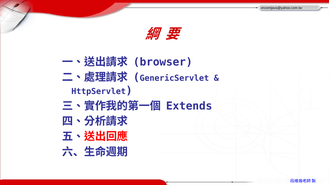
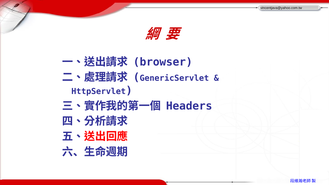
Extends: Extends -> Headers (189, 106)
